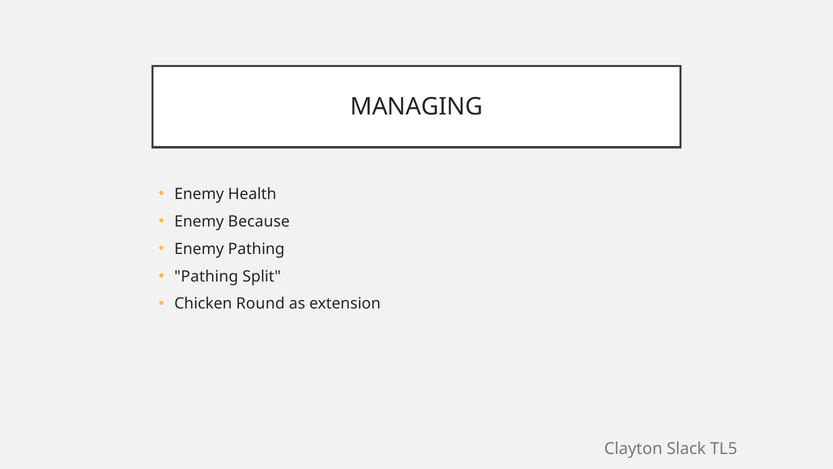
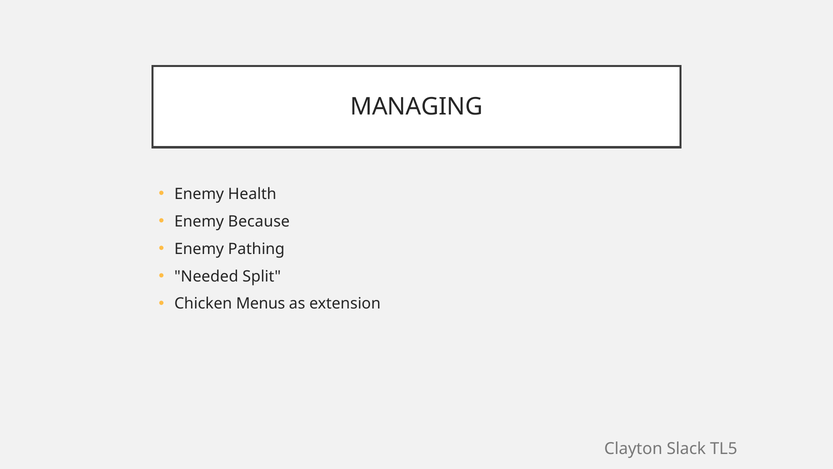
Pathing: Pathing -> Needed (206, 276)
Round: Round -> Menus (261, 304)
